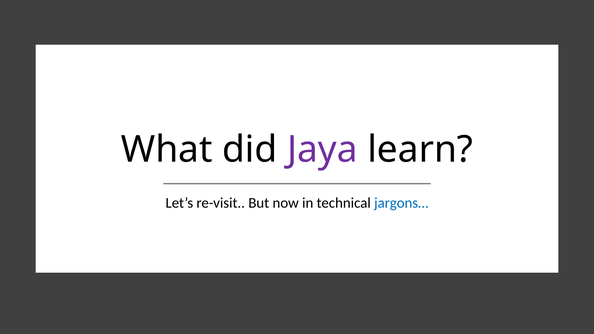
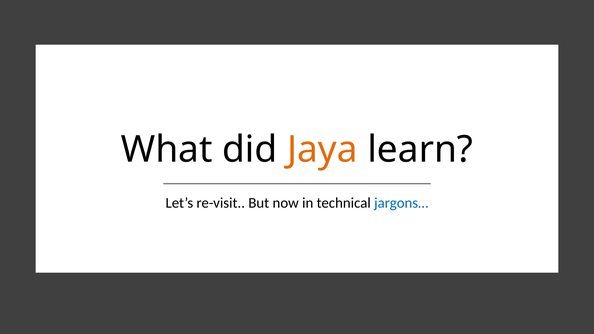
Jaya colour: purple -> orange (322, 150)
